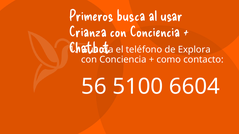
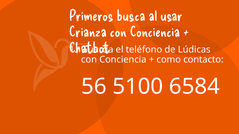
Explora: Explora -> Lúdicas (194, 50)
6604: 6604 -> 6584 (194, 87)
